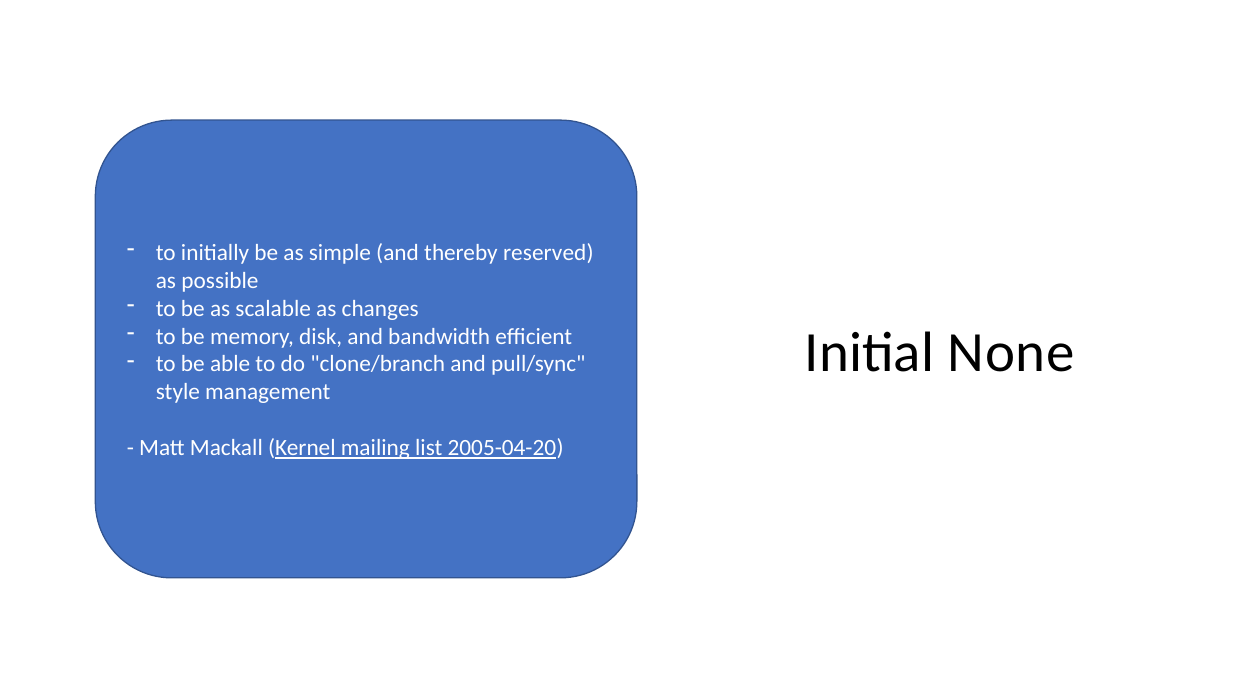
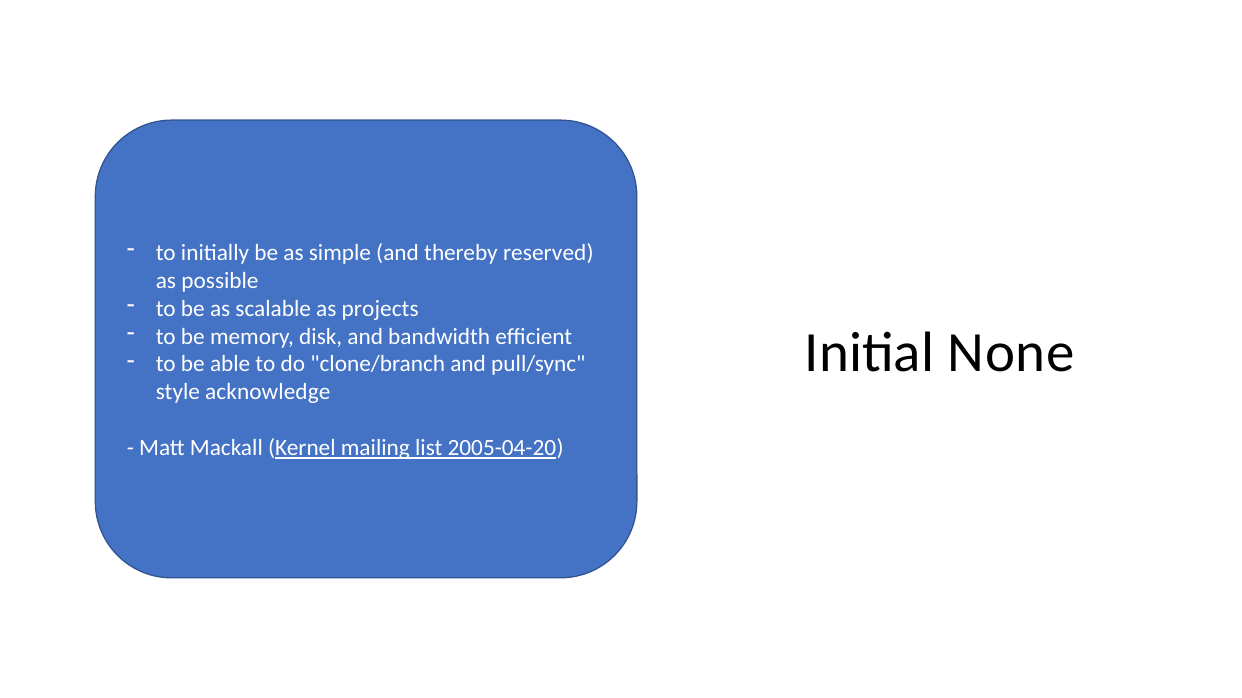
changes: changes -> projects (380, 309)
management: management -> acknowledge (268, 393)
